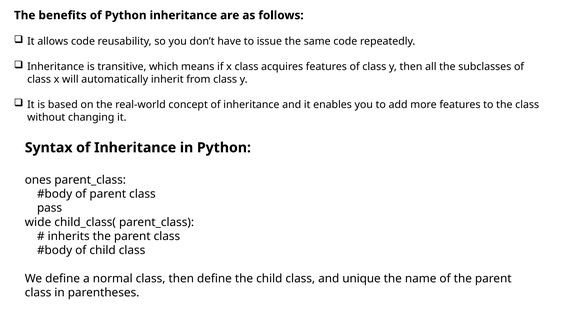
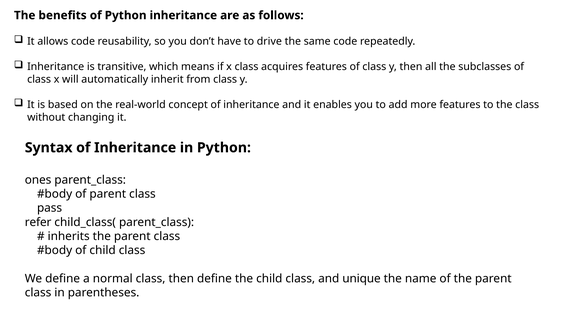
issue: issue -> drive (269, 41)
wide: wide -> refer (38, 222)
